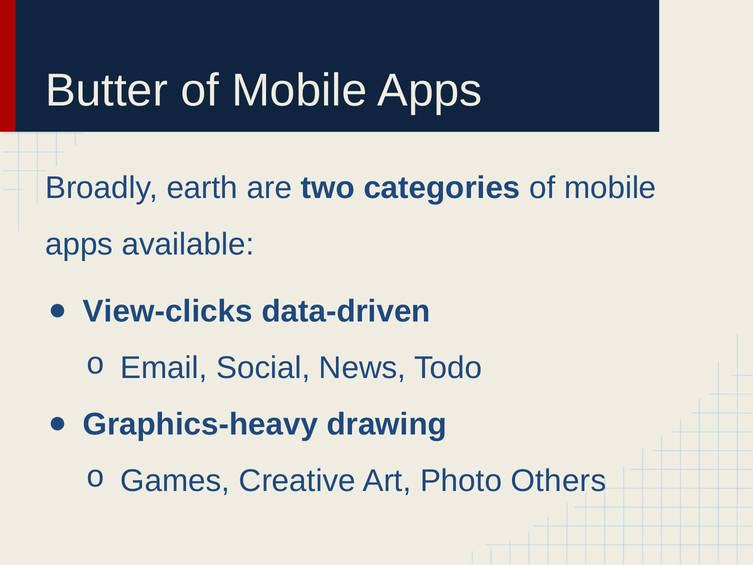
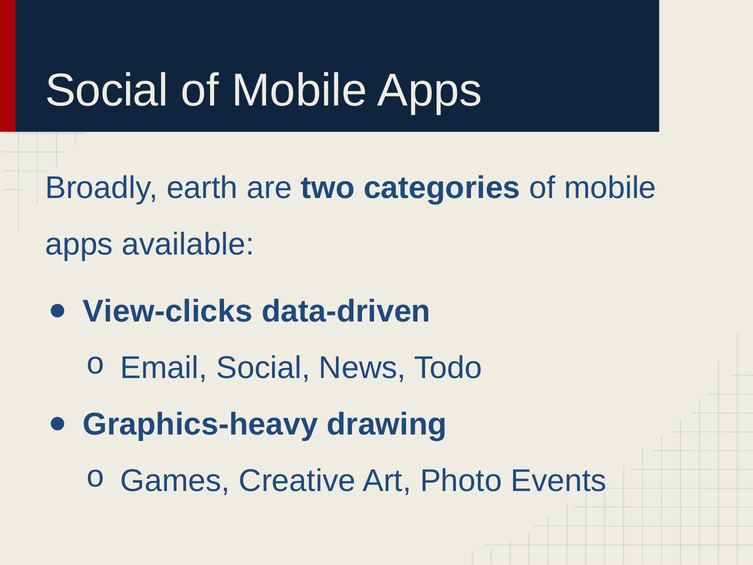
Butter: Butter -> Social (107, 90)
Others: Others -> Events (559, 481)
